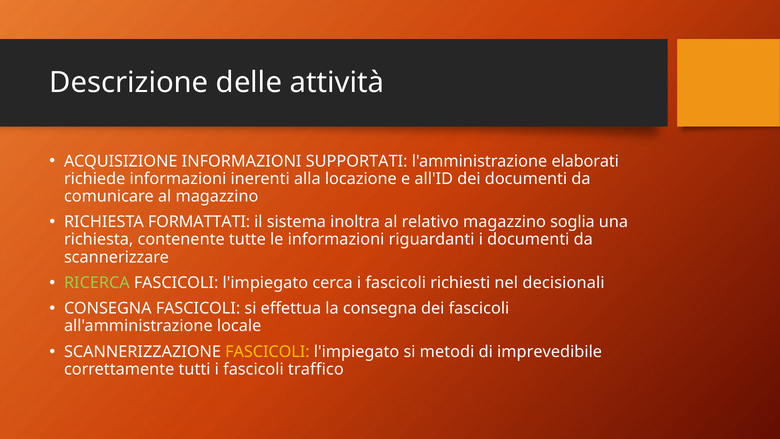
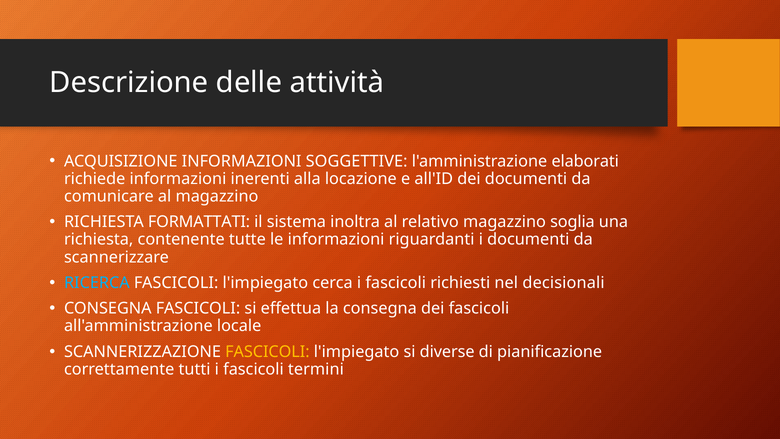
SUPPORTATI: SUPPORTATI -> SOGGETTIVE (357, 161)
RICERCA colour: light green -> light blue (97, 283)
metodi: metodi -> diverse (447, 352)
imprevedibile: imprevedibile -> pianificazione (550, 352)
traffico: traffico -> termini (316, 369)
